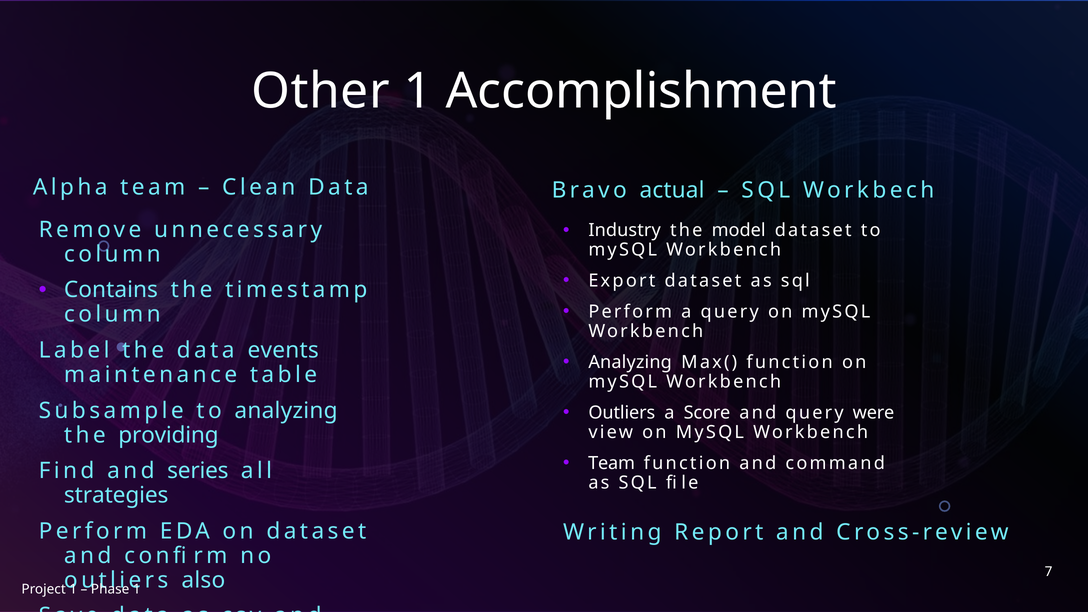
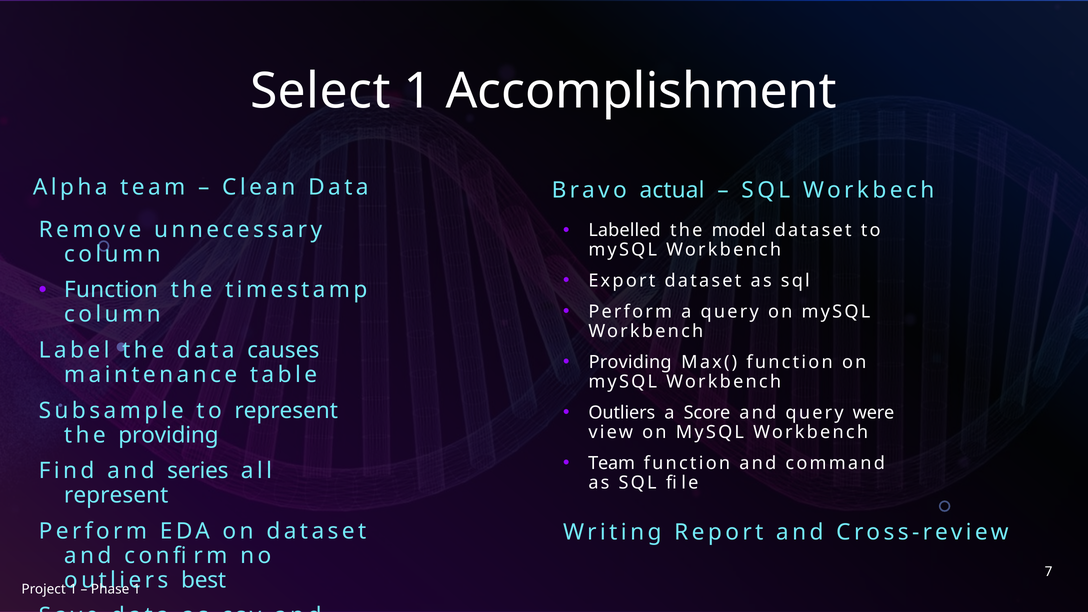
Other: Other -> Select (320, 91)
Industry: Industry -> Labelled (625, 230)
Contains: Contains -> Function (111, 290)
events: events -> causes (283, 350)
Analyzing: Analyzing -> Providing (630, 362)
to analyzing: analyzing -> represent (286, 411)
strategies: strategies -> represent (116, 495)
also: also -> best (204, 580)
